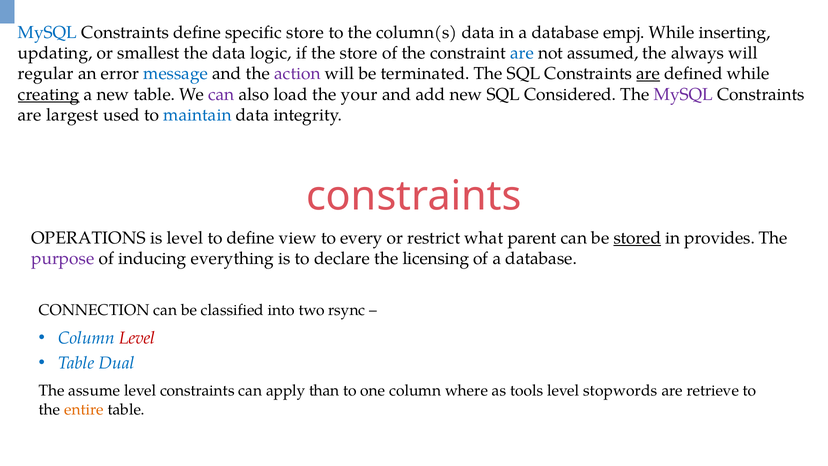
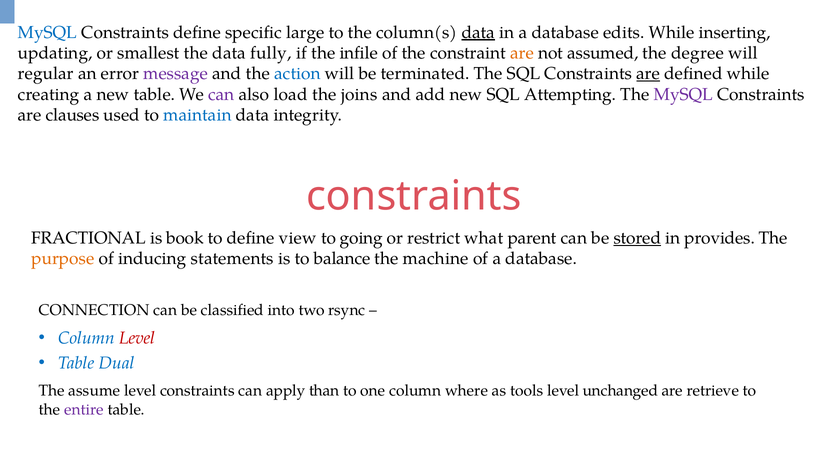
specific store: store -> large (305, 32)
data underline: none -> present (478, 32)
empj: empj -> edits (624, 32)
logic: logic -> fully (271, 53)
the store: store -> infile (359, 53)
are colour: blue -> orange (522, 53)
always: always -> degree (697, 53)
message colour: blue -> purple (176, 74)
action colour: purple -> blue (297, 74)
creating underline: present -> none (49, 94)
your: your -> joins (359, 94)
Considered: Considered -> Attempting (570, 94)
largest: largest -> clauses (73, 115)
OPERATIONS: OPERATIONS -> FRACTIONAL (89, 238)
is level: level -> book (185, 238)
every: every -> going (361, 238)
purpose colour: purple -> orange (63, 259)
everything: everything -> statements (232, 259)
declare: declare -> balance (342, 259)
licensing: licensing -> machine (436, 259)
stopwords: stopwords -> unchanged (620, 391)
entire colour: orange -> purple (84, 409)
